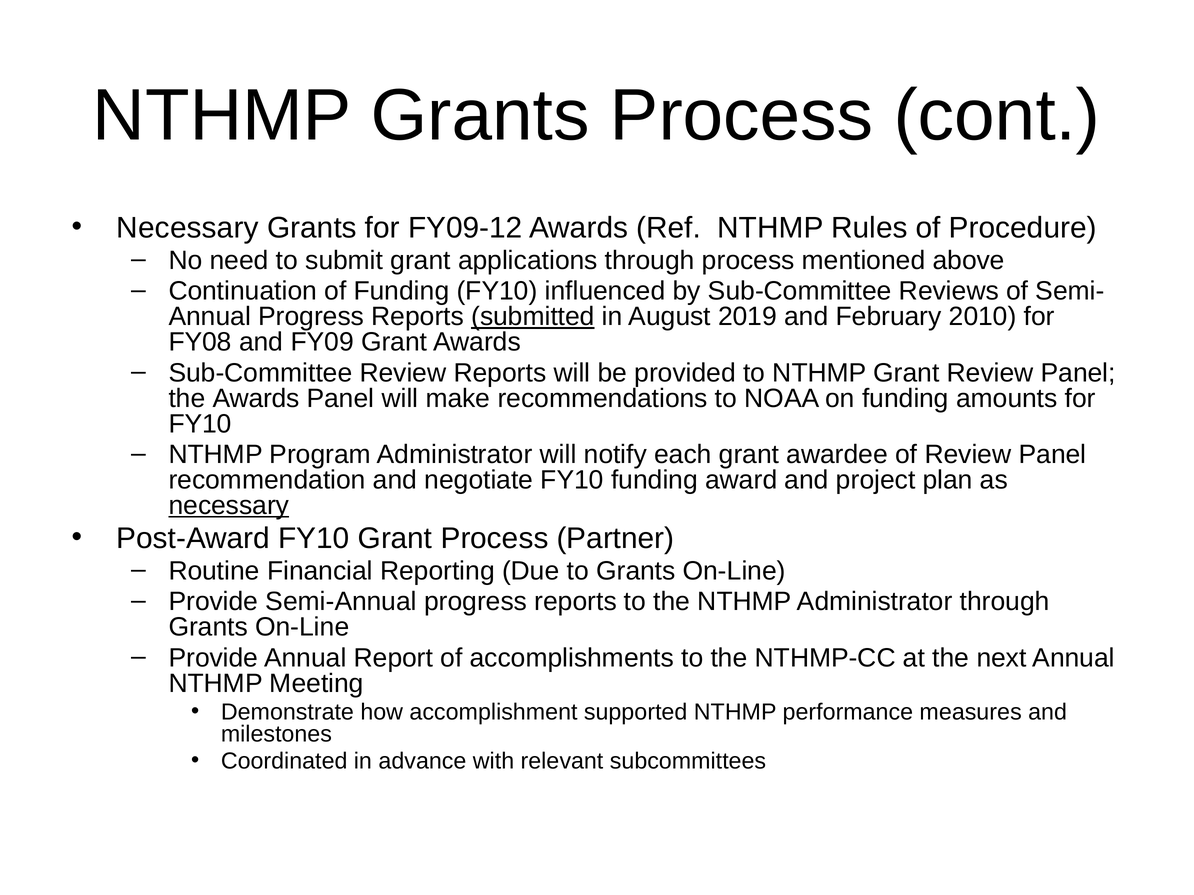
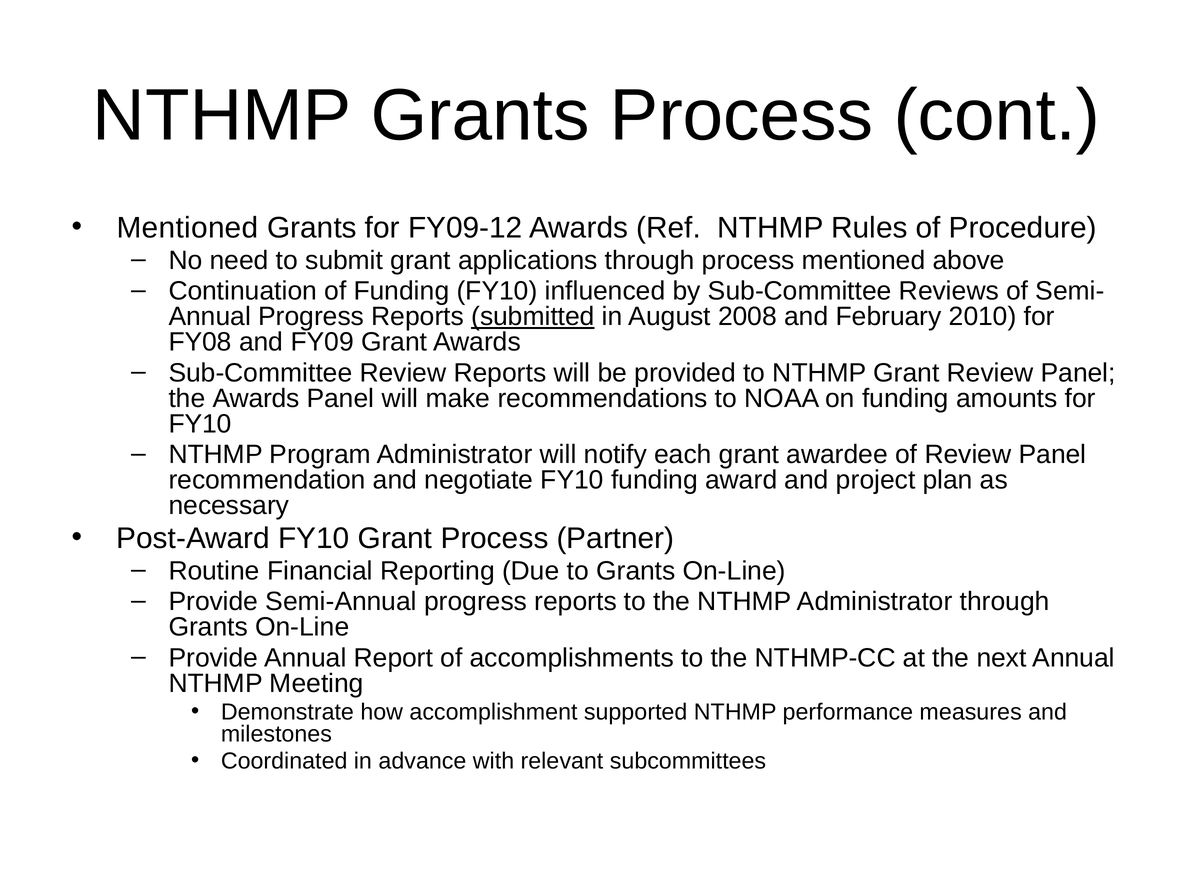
Necessary: Necessary -> Mentioned (188, 228)
2019: 2019 -> 2008 (748, 317)
necessary underline: present -> none (229, 506)
